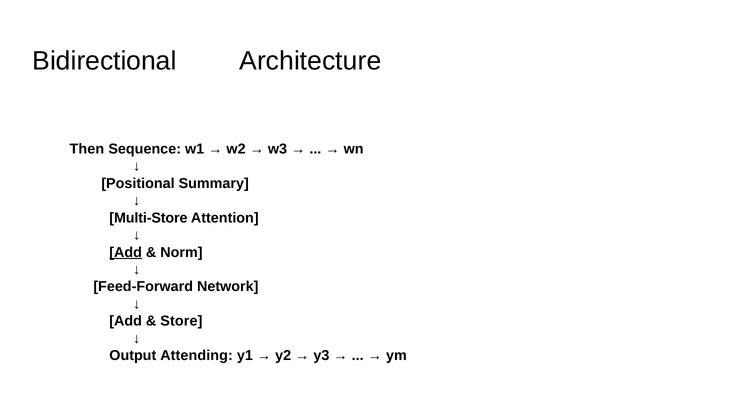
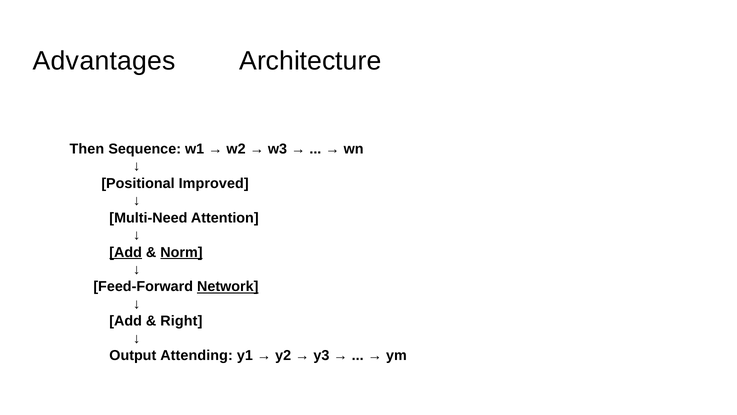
Bidirectional: Bidirectional -> Advantages (104, 61)
Summary: Summary -> Improved (214, 183)
Multi-Store: Multi-Store -> Multi-Need (148, 218)
Norm underline: none -> present (181, 252)
Network underline: none -> present (228, 286)
Store: Store -> Right (181, 321)
